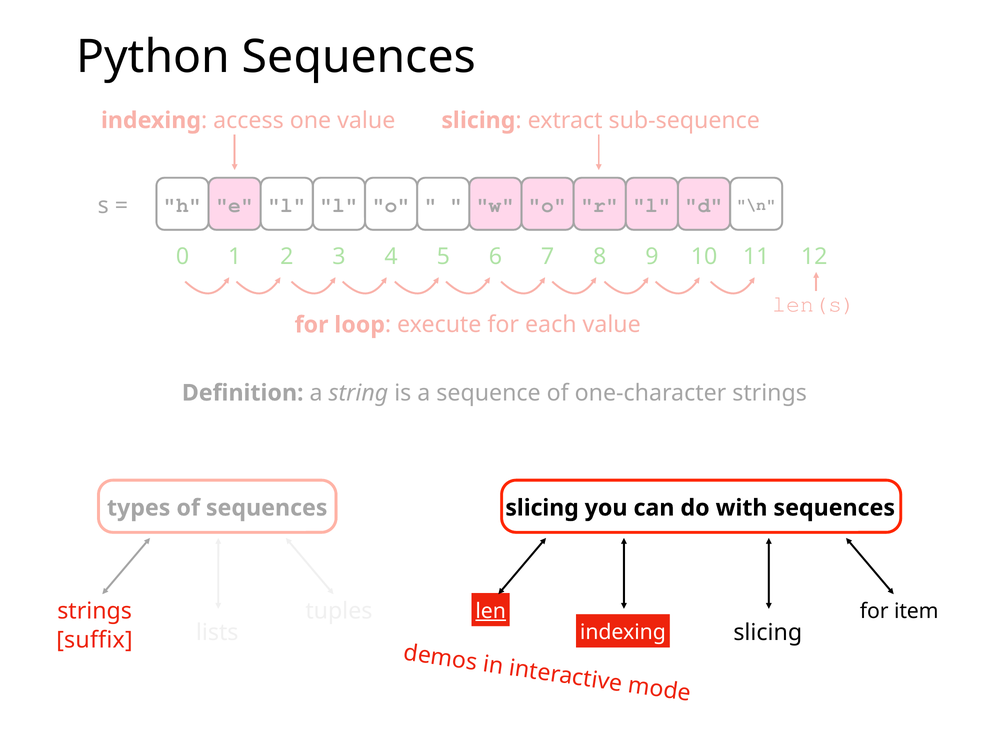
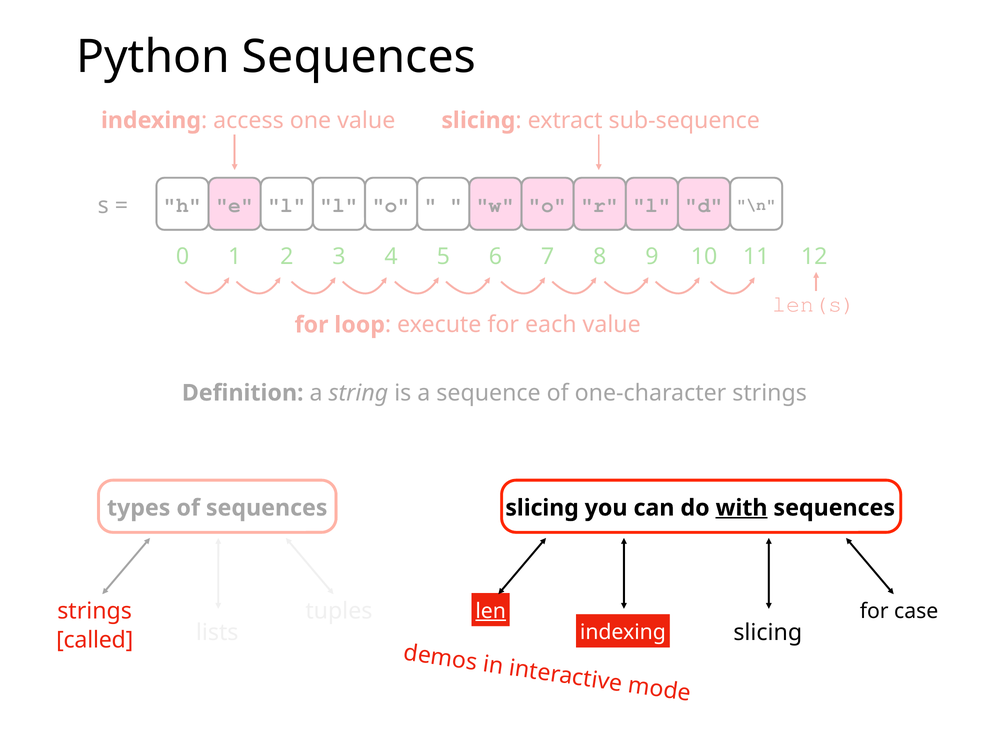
with underline: none -> present (742, 508)
item: item -> case (916, 611)
suffix: suffix -> called (95, 640)
